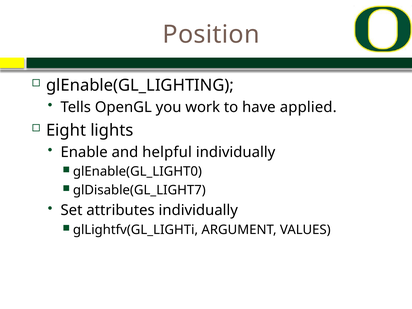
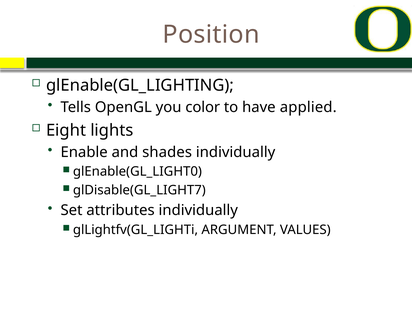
work: work -> color (203, 107)
helpful: helpful -> shades (167, 152)
